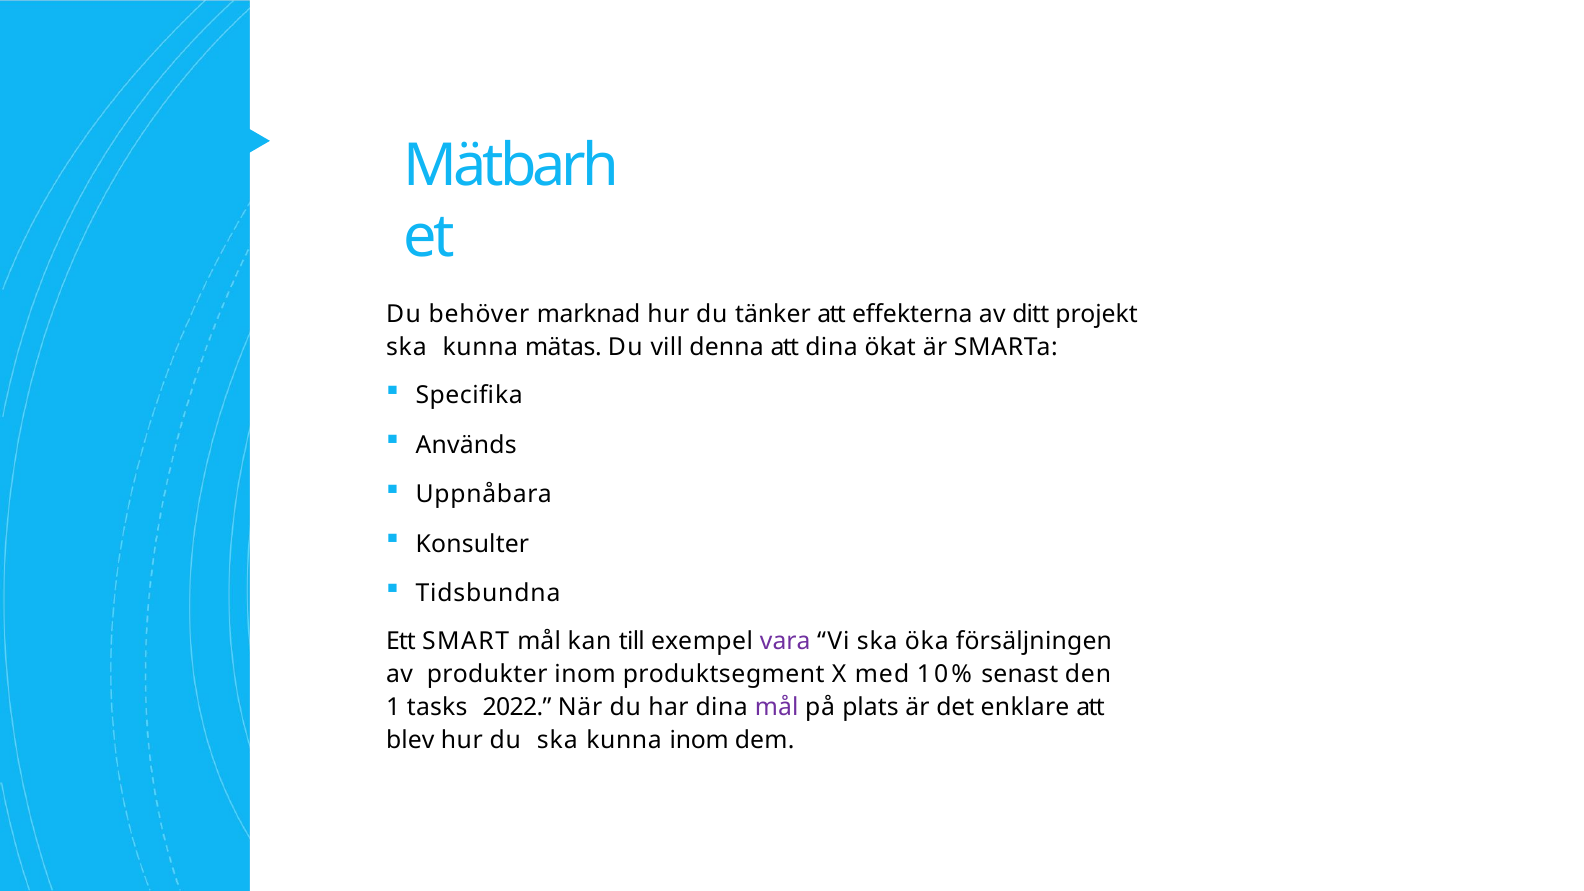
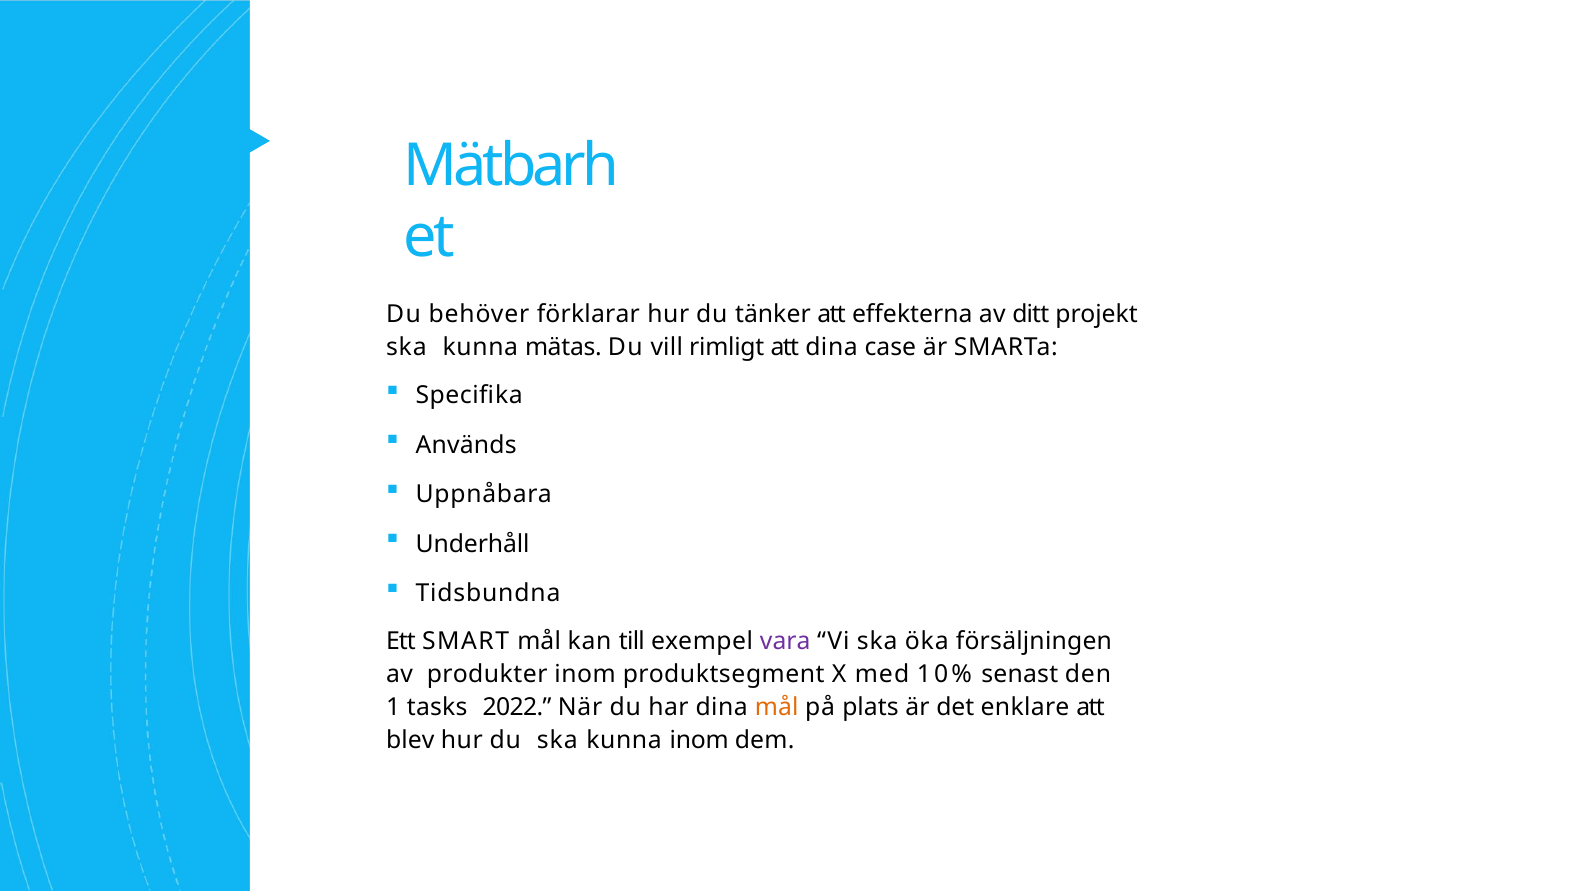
marknad: marknad -> förklarar (588, 315)
denna: denna -> rimligt (727, 348)
ökat: ökat -> case (890, 348)
Konsulter: Konsulter -> Underhåll (473, 544)
mål colour: purple -> orange (777, 707)
